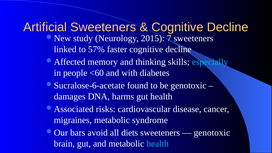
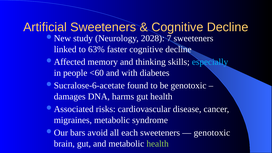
2015: 2015 -> 2028 (153, 38)
57%: 57% -> 63% (96, 49)
diets: diets -> each (130, 133)
health colour: light blue -> light green (158, 144)
